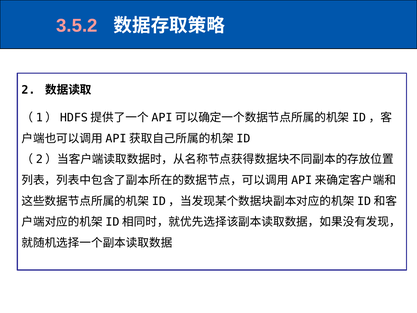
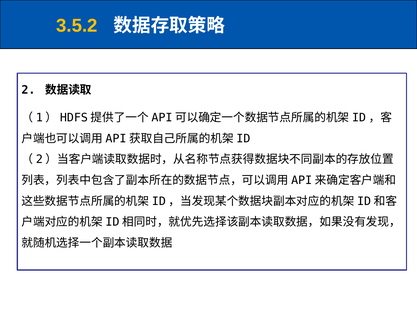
3.5.2 colour: pink -> yellow (77, 26)
